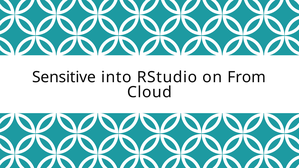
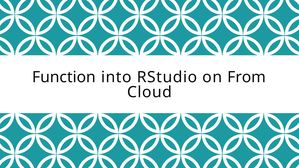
Sensitive: Sensitive -> Function (64, 77)
